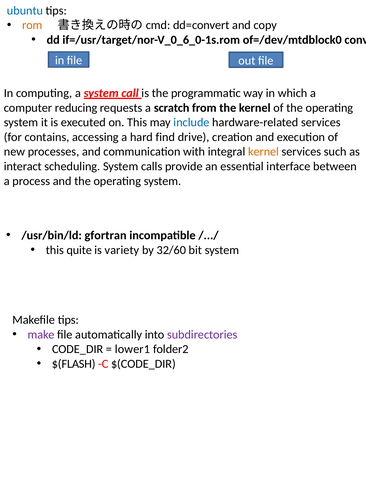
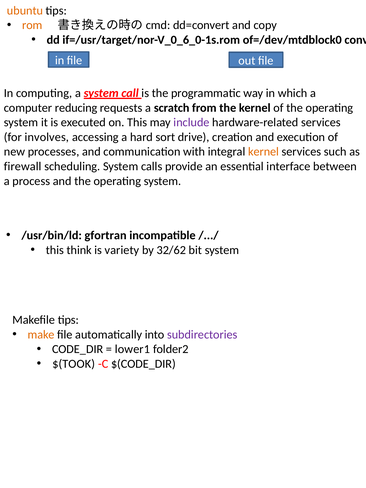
ubuntu colour: blue -> orange (25, 11)
include colour: blue -> purple (191, 122)
contains: contains -> involves (47, 137)
find: find -> sort (165, 137)
interact: interact -> firewall (23, 166)
quite: quite -> think (79, 250)
32/60: 32/60 -> 32/62 (171, 250)
make colour: purple -> orange (41, 335)
$(FLASH: $(FLASH -> $(TOOK (74, 364)
